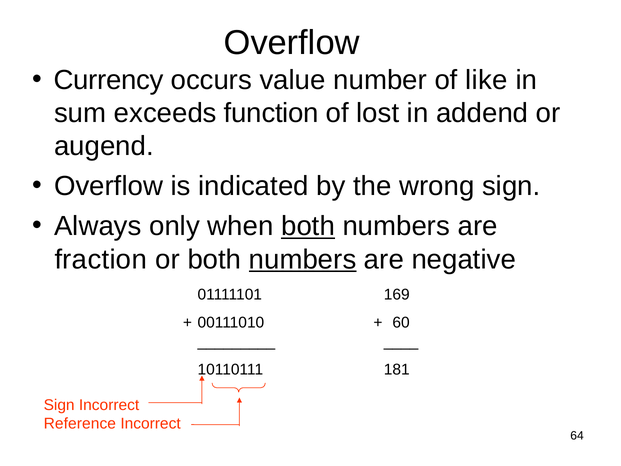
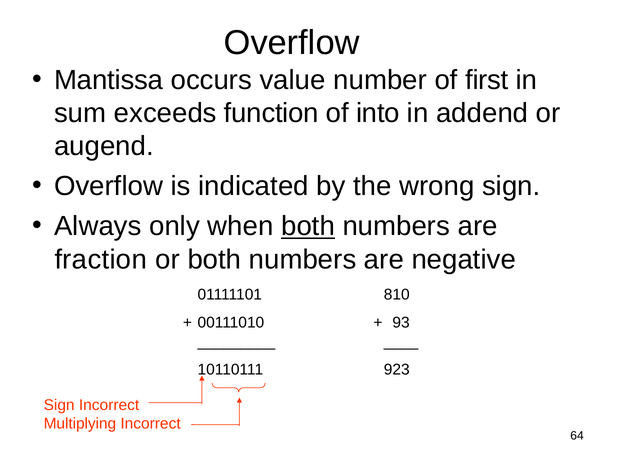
Currency: Currency -> Mantissa (109, 80)
like: like -> first (487, 80)
lost: lost -> into (378, 113)
numbers underline: present -> none (303, 259)
169: 169 -> 810 (397, 294)
60: 60 -> 93 (401, 323)
181: 181 -> 923 (397, 370)
Reference: Reference -> Multiplying (80, 423)
